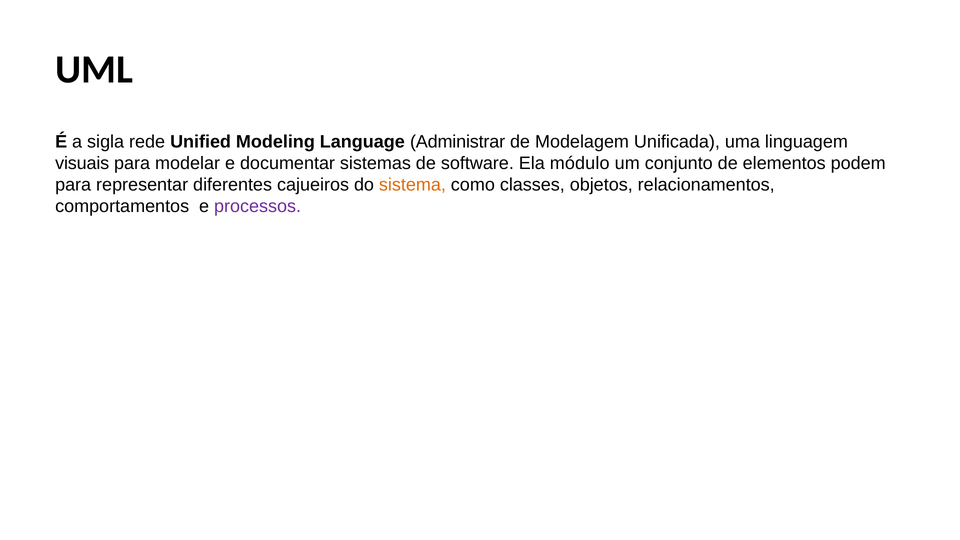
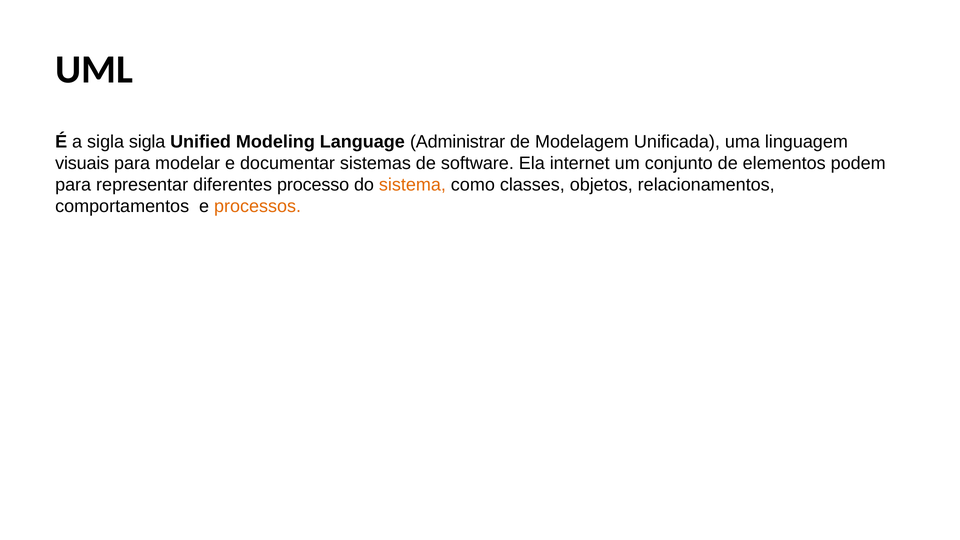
sigla rede: rede -> sigla (147, 142)
módulo: módulo -> internet (580, 163)
cajueiros: cajueiros -> processo (313, 185)
processos colour: purple -> orange (258, 206)
